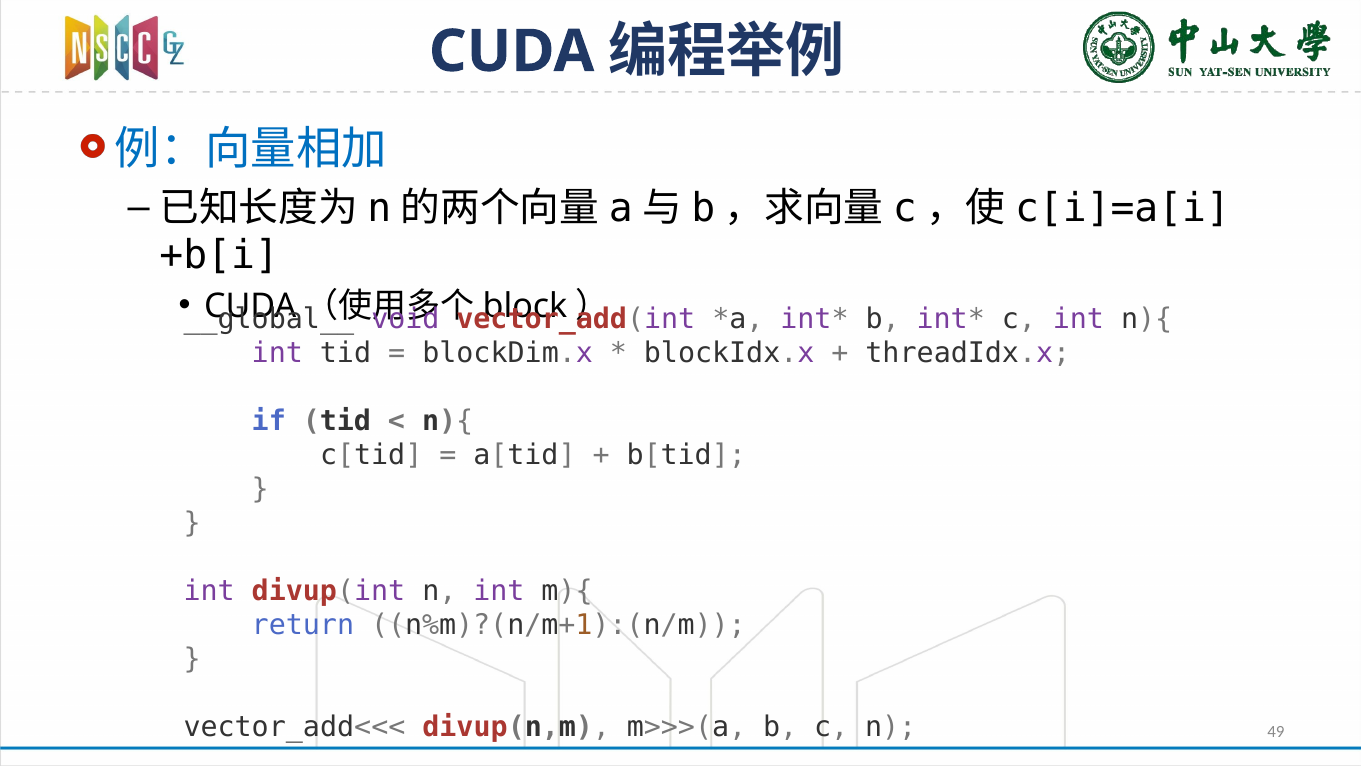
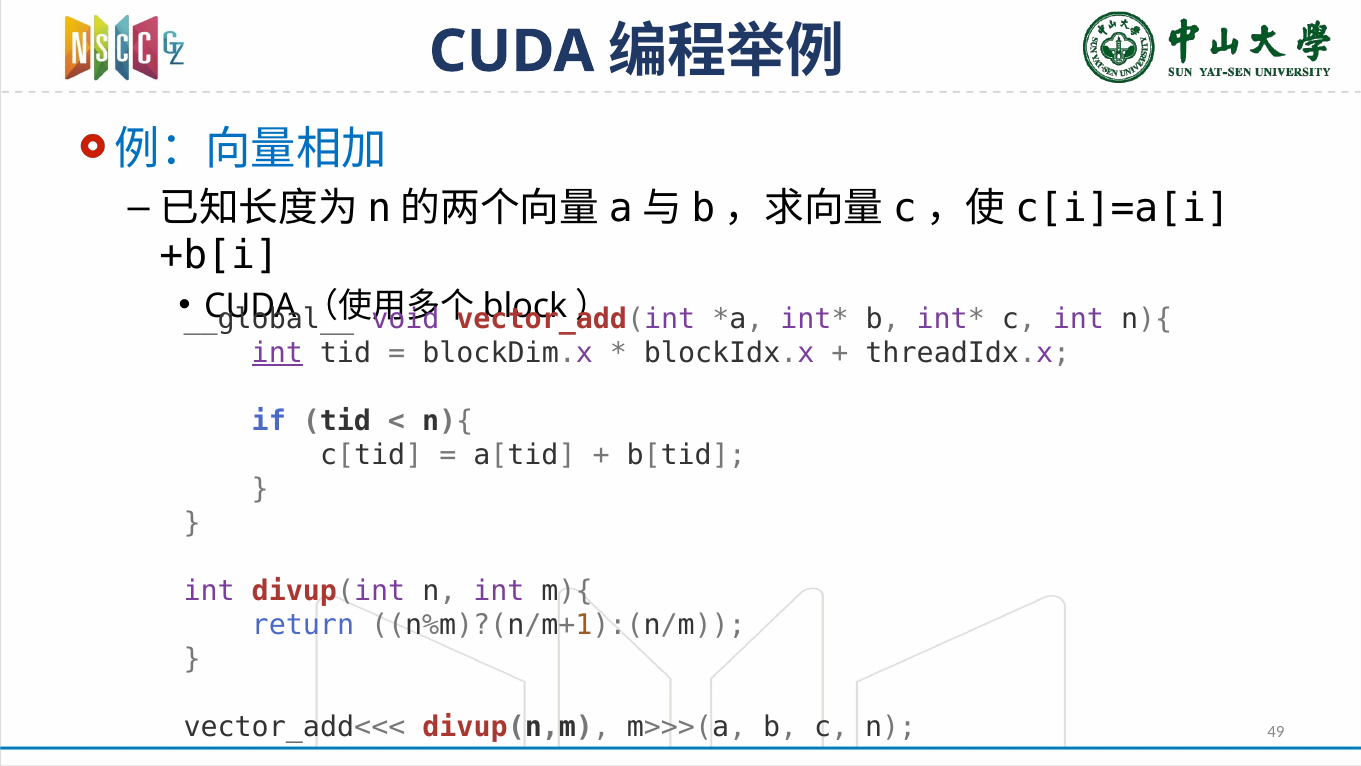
int underline: none -> present (277, 353)
